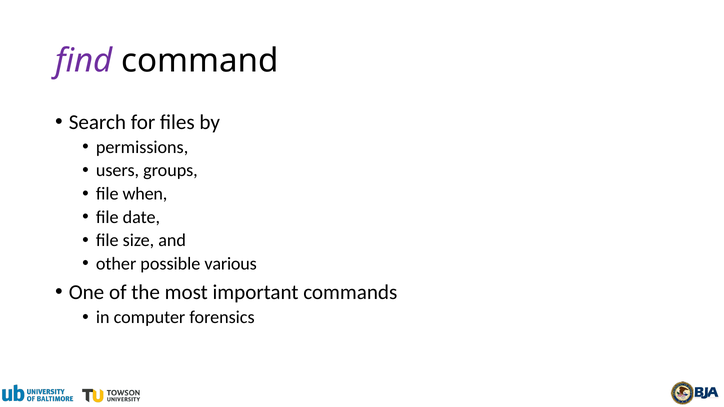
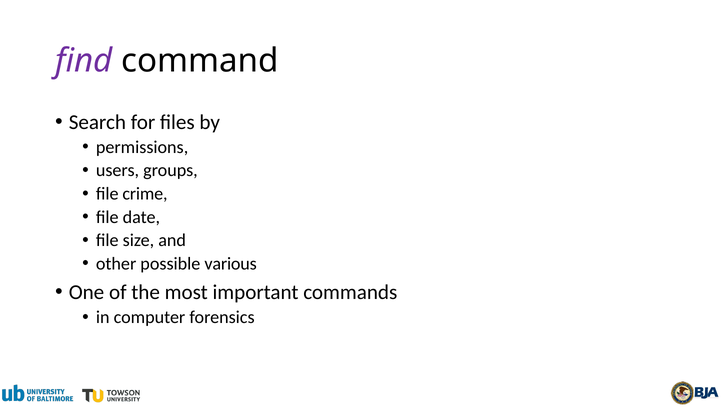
when: when -> crime (145, 194)
